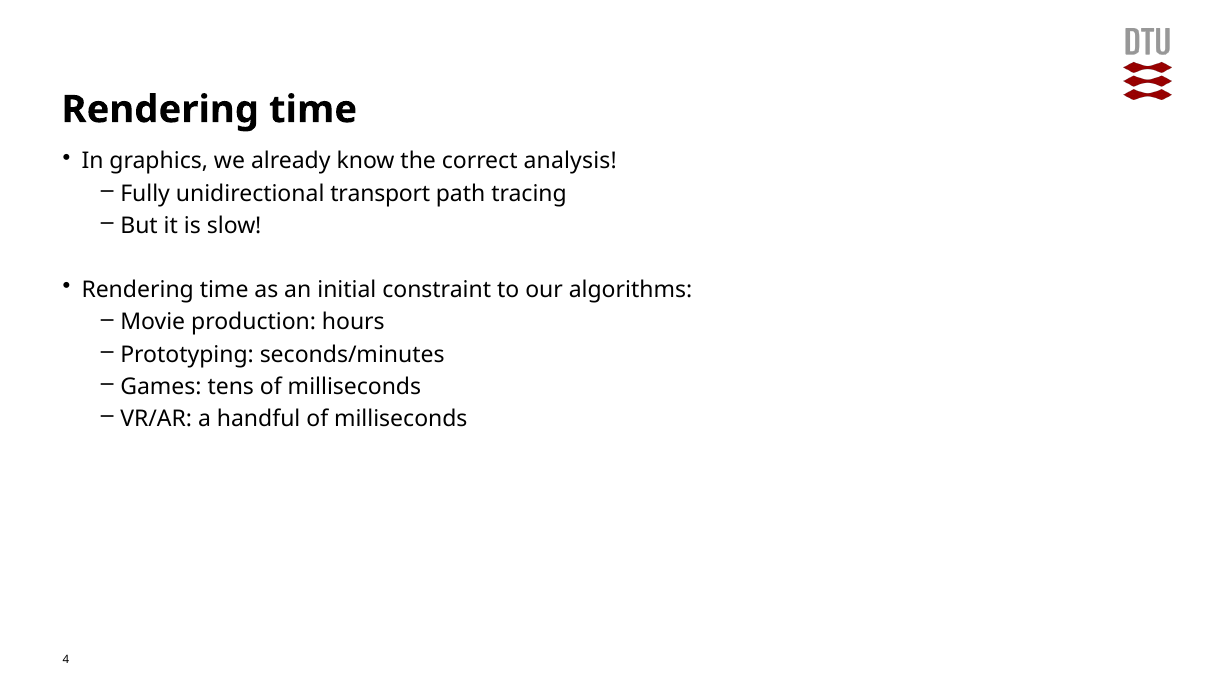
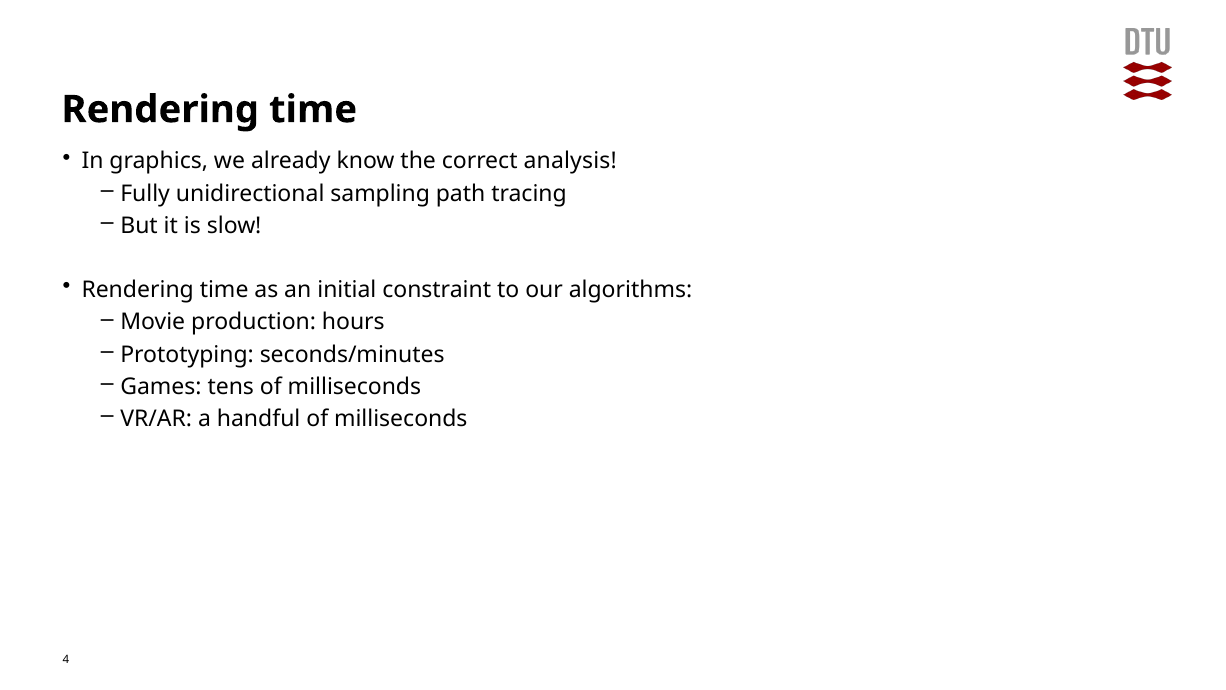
transport: transport -> sampling (380, 193)
